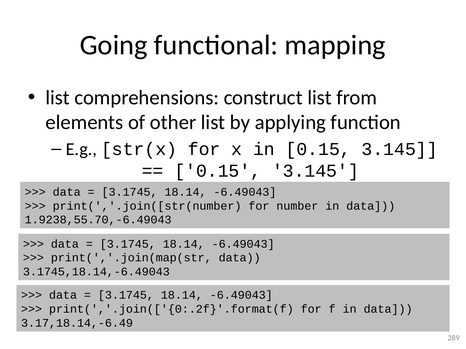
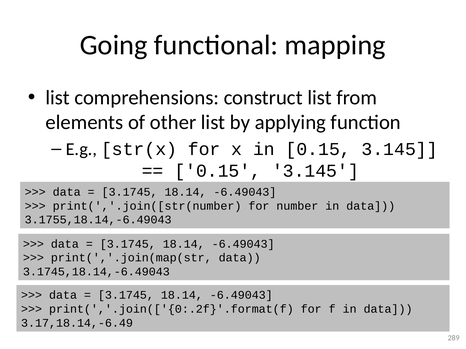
1.9238,55.70,-6.49043: 1.9238,55.70,-6.49043 -> 3.1755,18.14,-6.49043 (98, 220)
